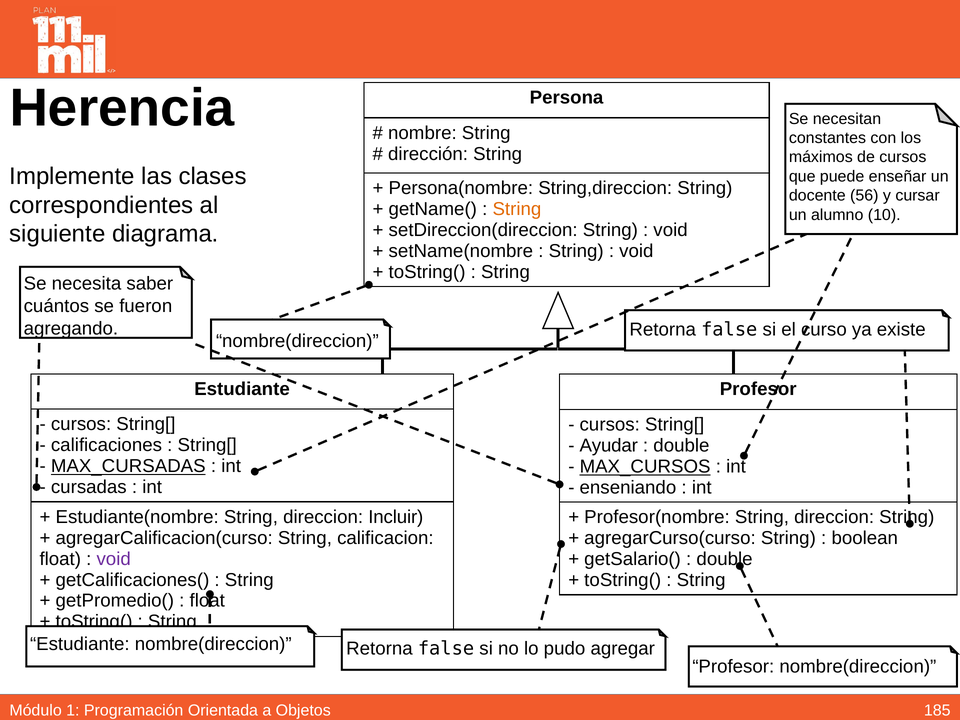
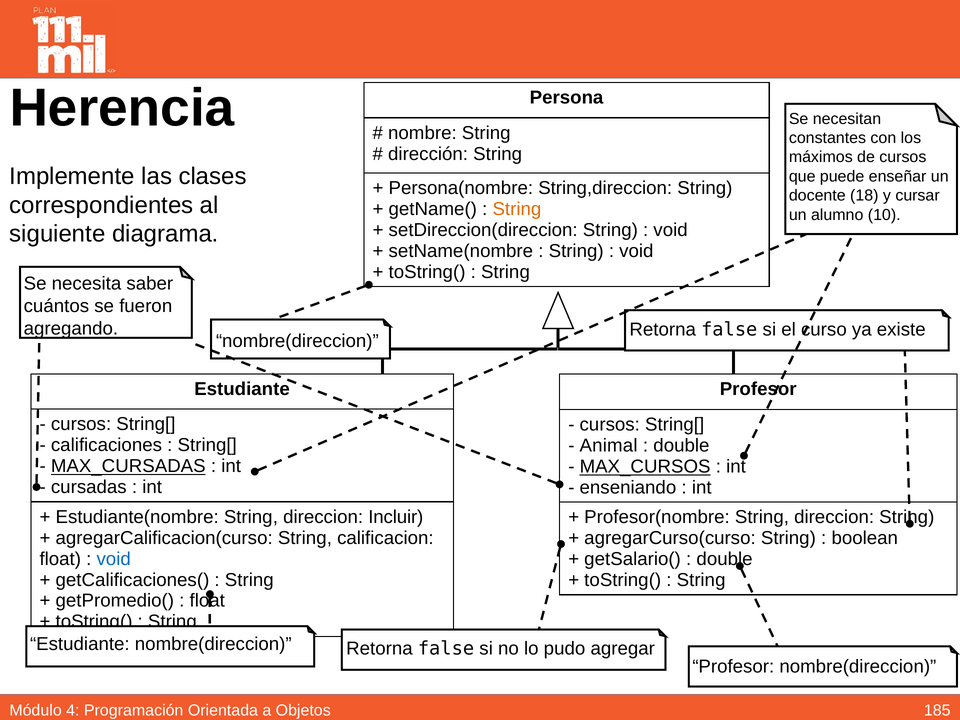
56: 56 -> 18 (864, 196)
Ayudar: Ayudar -> Animal (609, 446)
void colour: purple -> blue (114, 559)
1: 1 -> 4 (73, 711)
